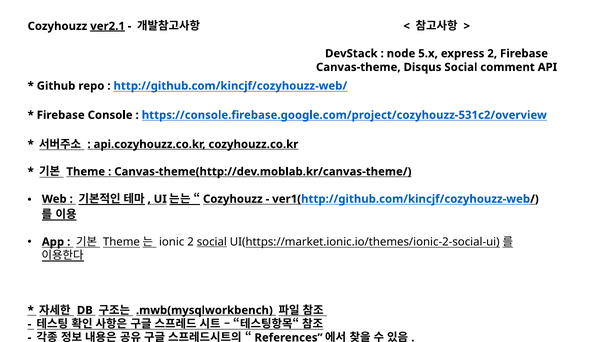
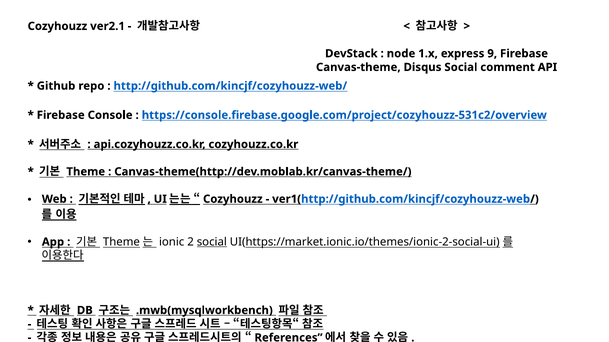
ver2.1 underline: present -> none (108, 26)
5.x: 5.x -> 1.x (428, 54)
express 2: 2 -> 9 (492, 54)
